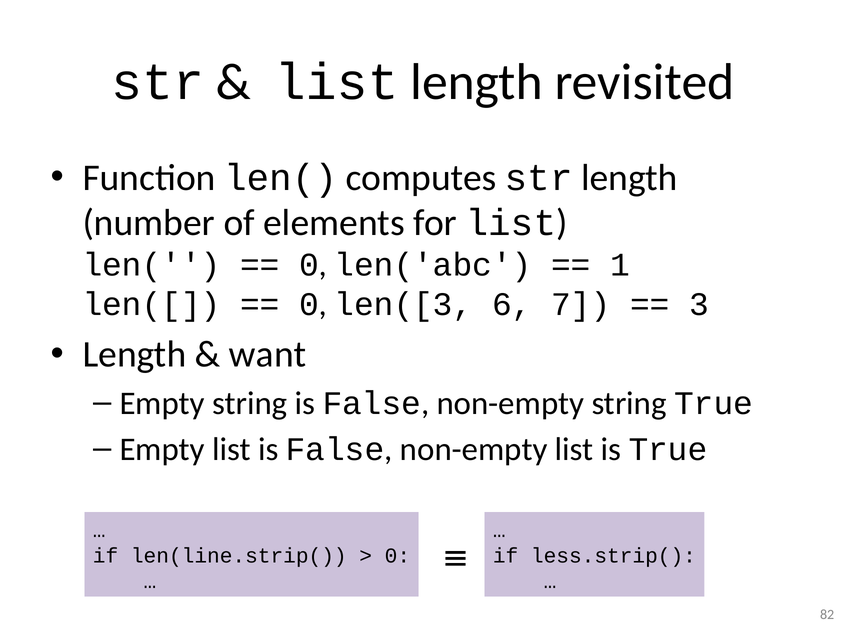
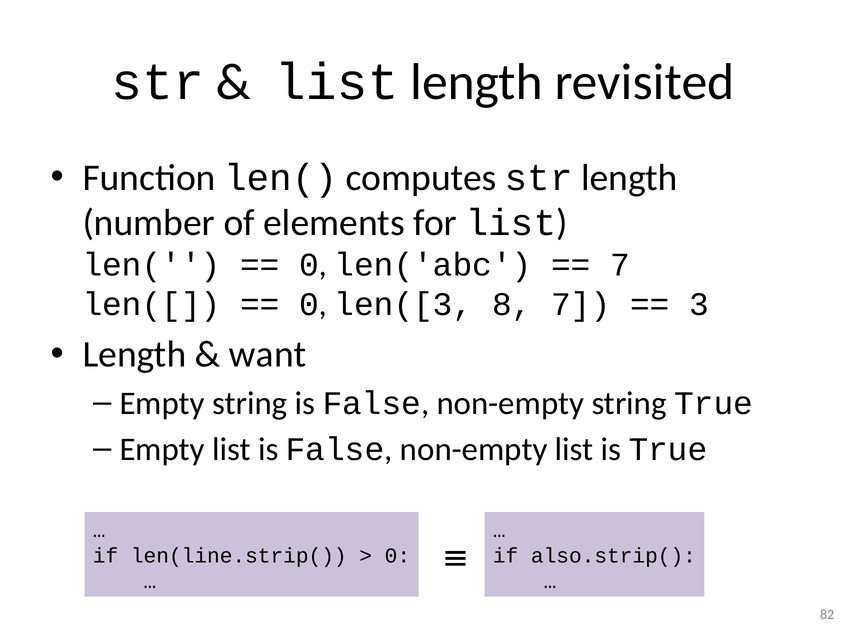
1: 1 -> 7 (620, 265)
6: 6 -> 8 (512, 304)
less.strip(: less.strip( -> also.strip( (613, 555)
